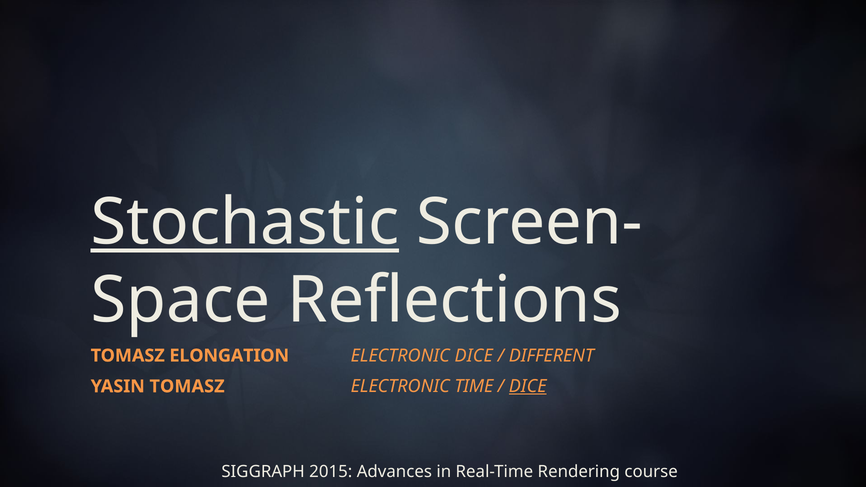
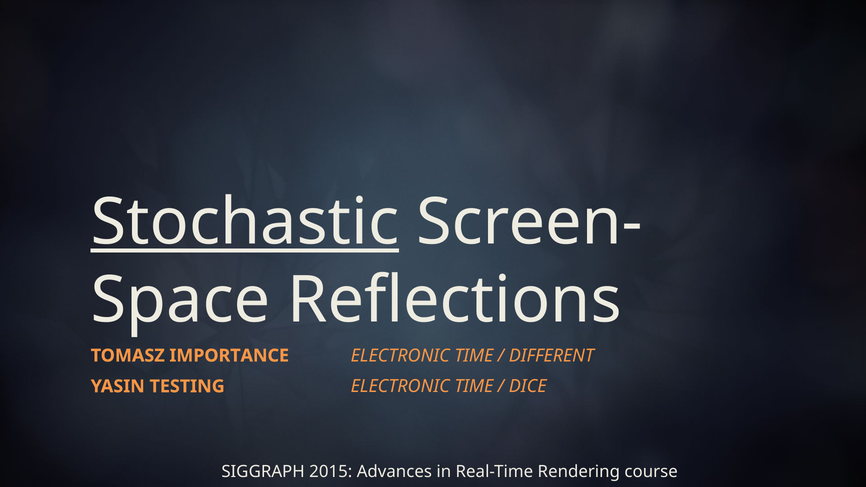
ELONGATION: ELONGATION -> IMPORTANCE (229, 356)
DICE: DICE -> TIME (474, 356)
YASIN TOMASZ: TOMASZ -> TESTING (187, 386)
DICE underline: present -> none (528, 386)
